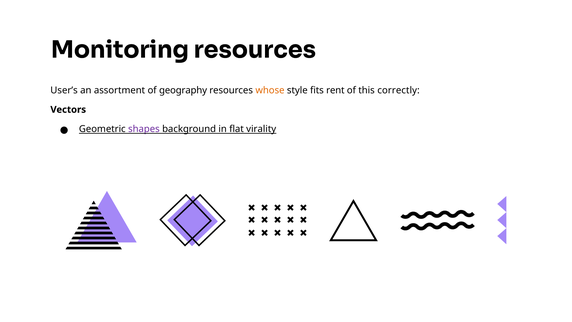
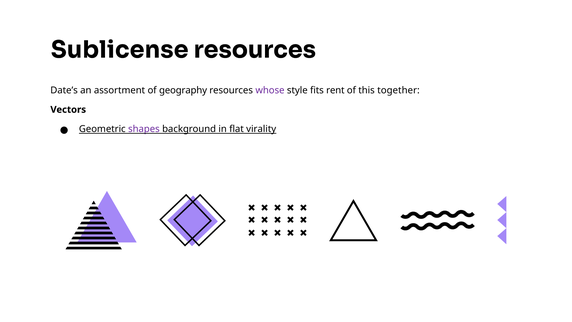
Monitoring: Monitoring -> Sublicense (120, 50)
User’s: User’s -> Date’s (64, 90)
whose colour: orange -> purple (270, 90)
correctly: correctly -> together (399, 90)
